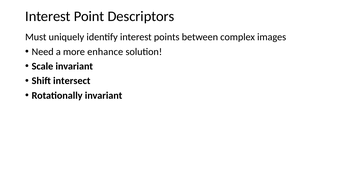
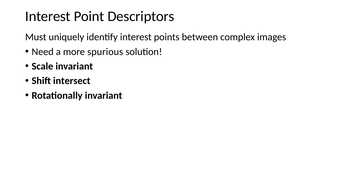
enhance: enhance -> spurious (105, 52)
